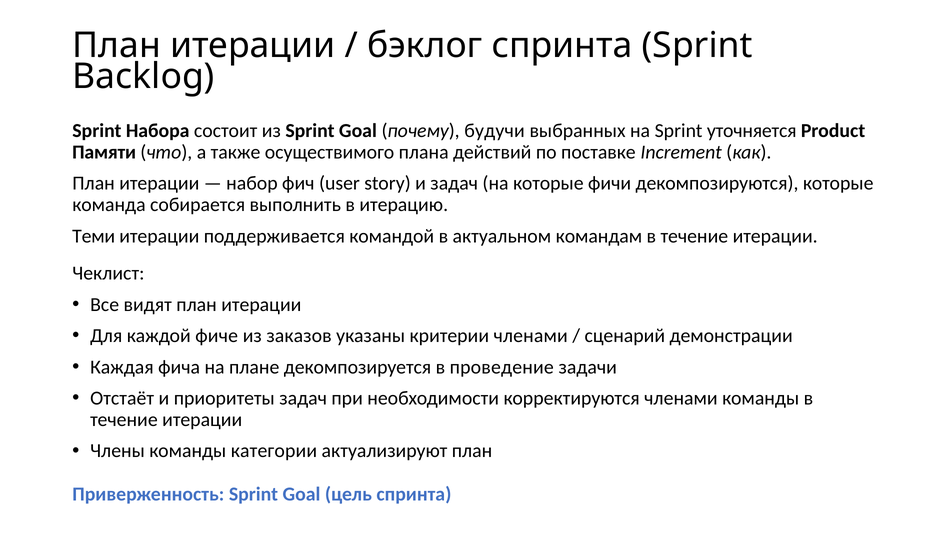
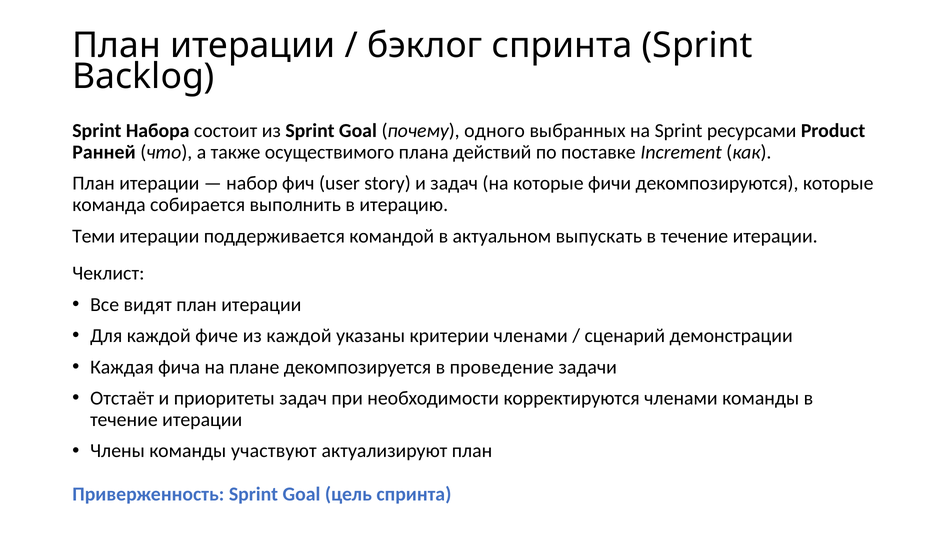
будучи: будучи -> одного (495, 131)
уточняется: уточняется -> ресурсами (752, 131)
Памяти: Памяти -> Ранней (104, 152)
командам: командам -> выпускать (599, 236)
из заказов: заказов -> каждой (299, 336)
категории: категории -> участвуют (274, 451)
